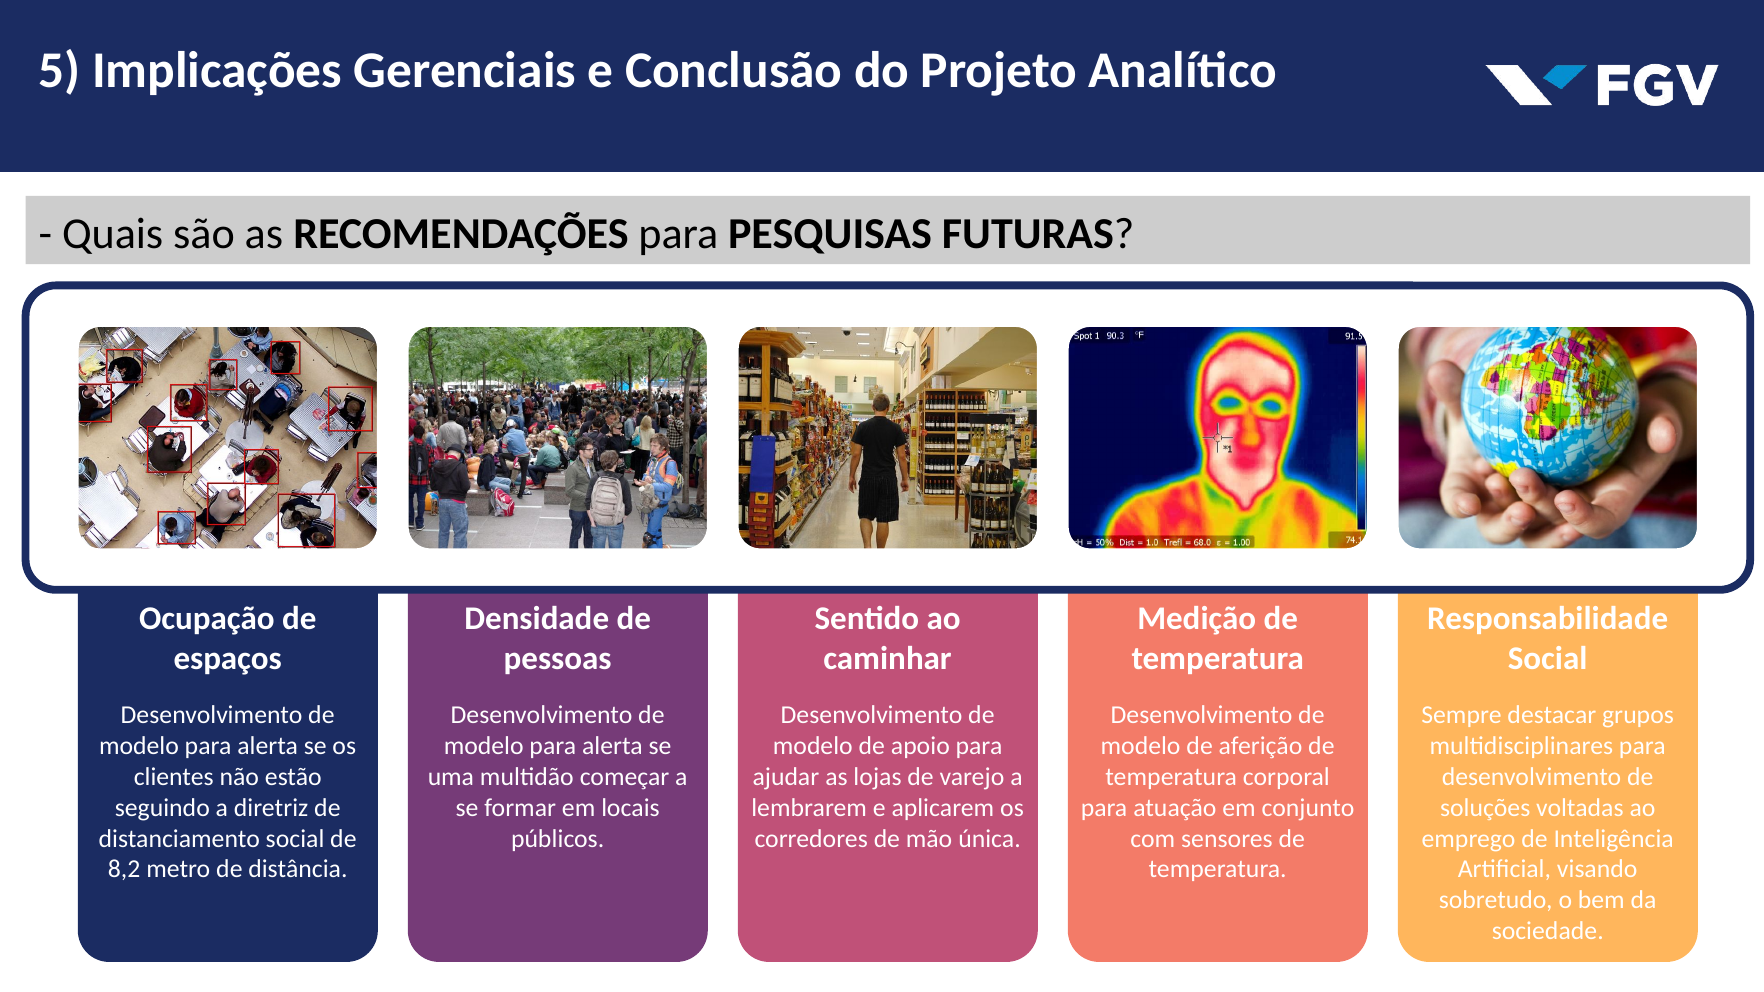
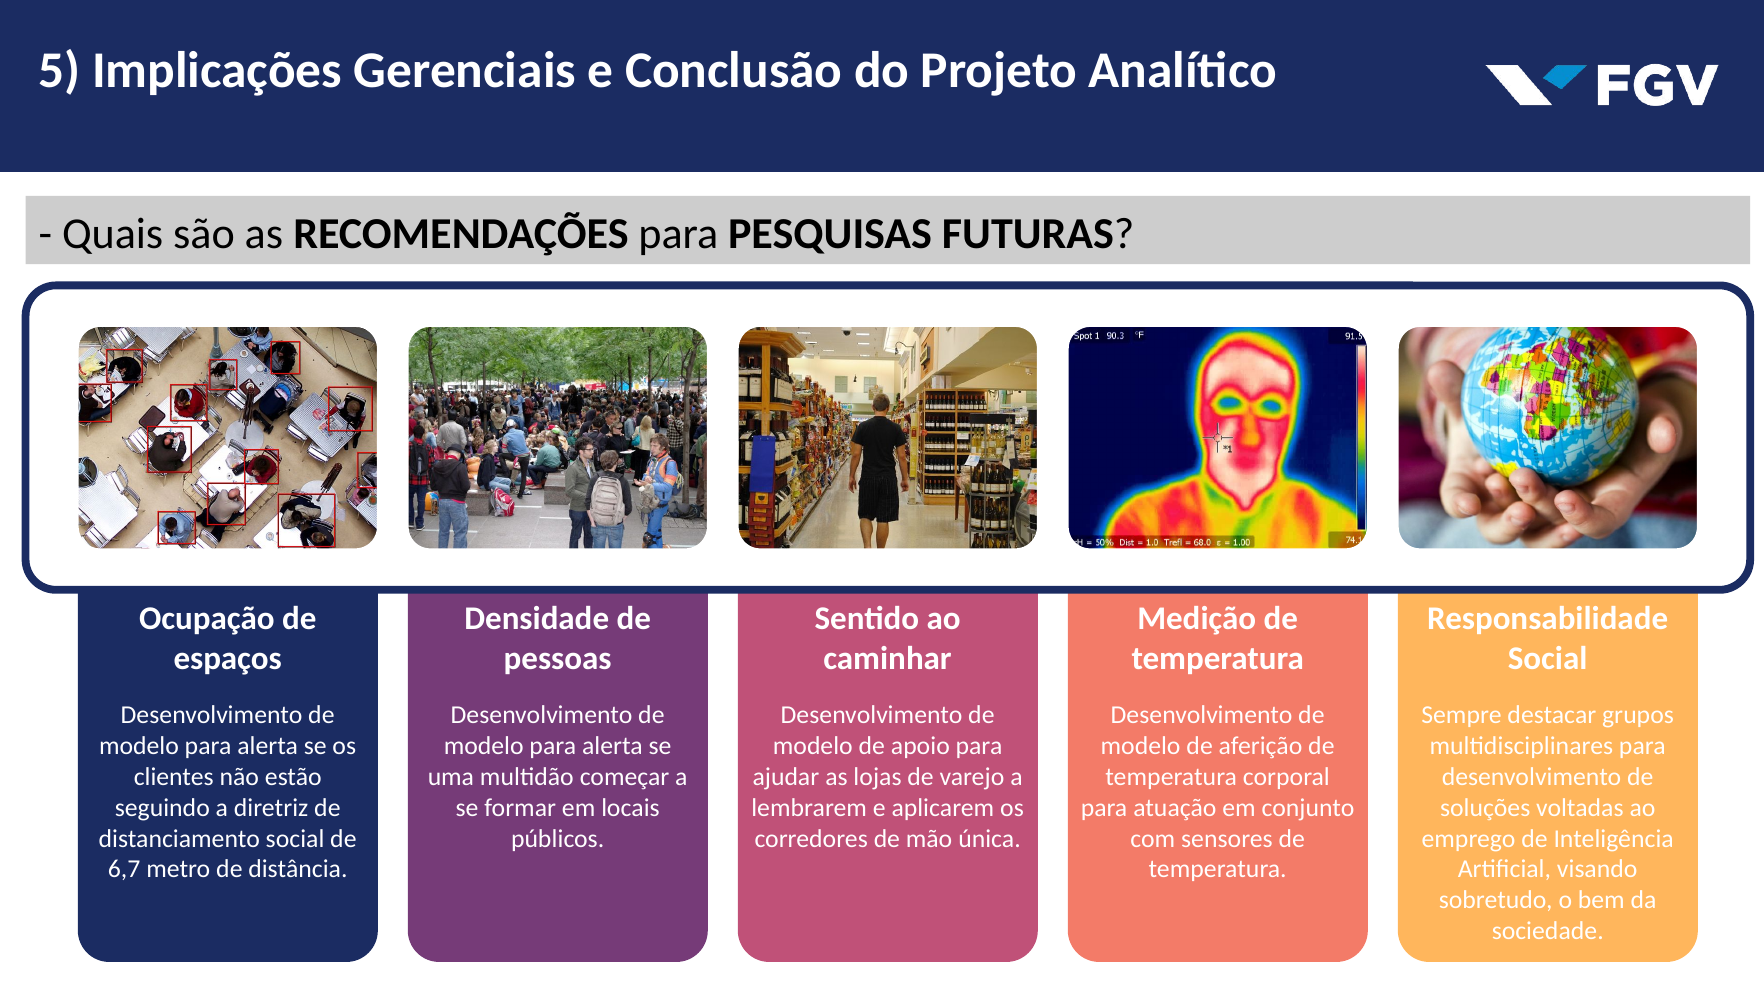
8,2: 8,2 -> 6,7 (124, 870)
